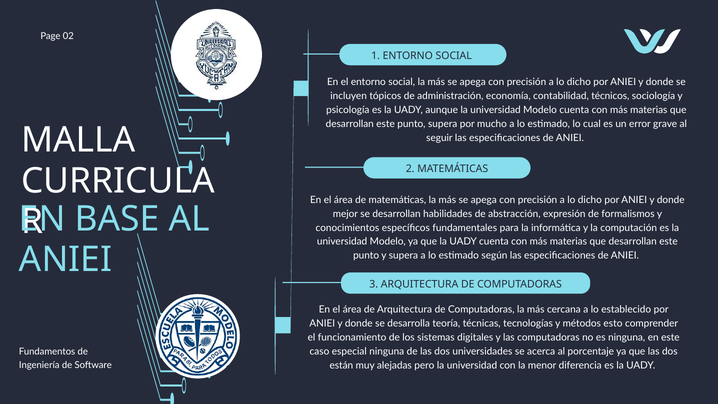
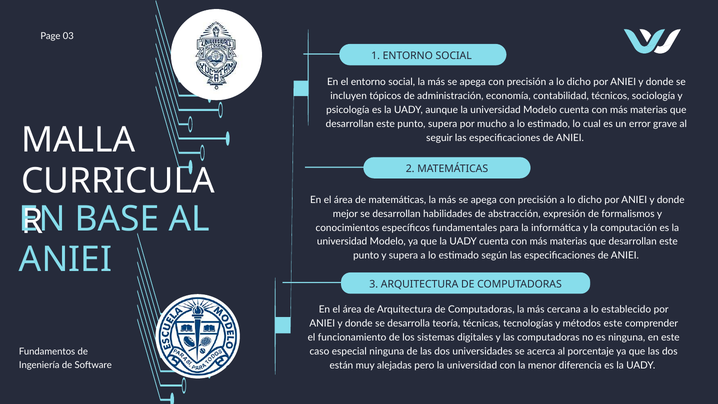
02: 02 -> 03 (68, 36)
métodos esto: esto -> este (613, 323)
